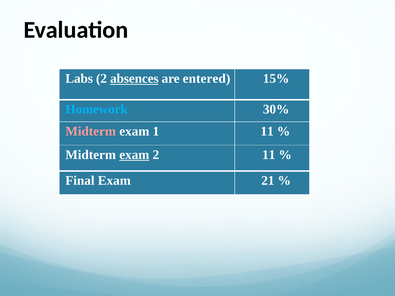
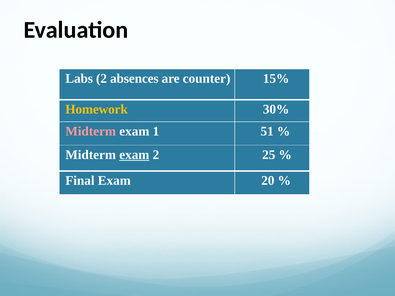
absences underline: present -> none (134, 79)
entered: entered -> counter (207, 79)
Homework colour: light blue -> yellow (97, 109)
1 11: 11 -> 51 (267, 131)
2 11: 11 -> 25 (269, 155)
21: 21 -> 20 (268, 181)
